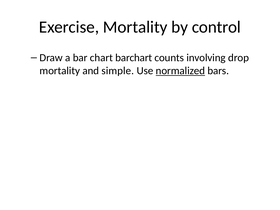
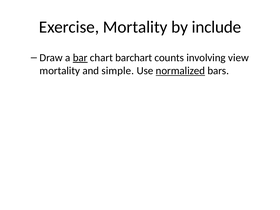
control: control -> include (216, 27)
bar underline: none -> present (80, 58)
drop: drop -> view (239, 58)
